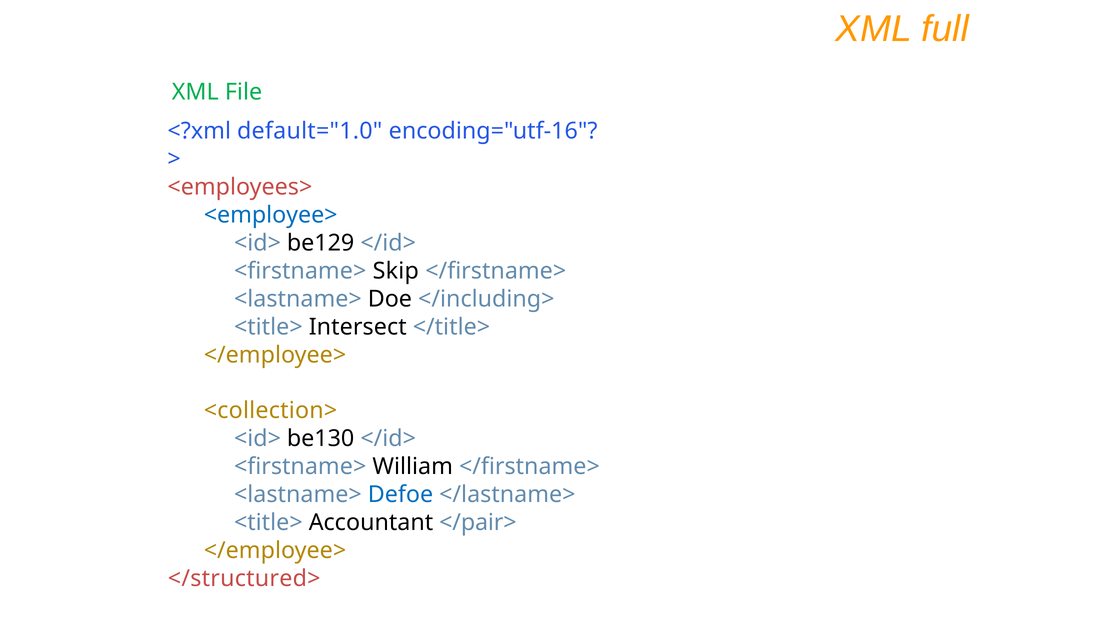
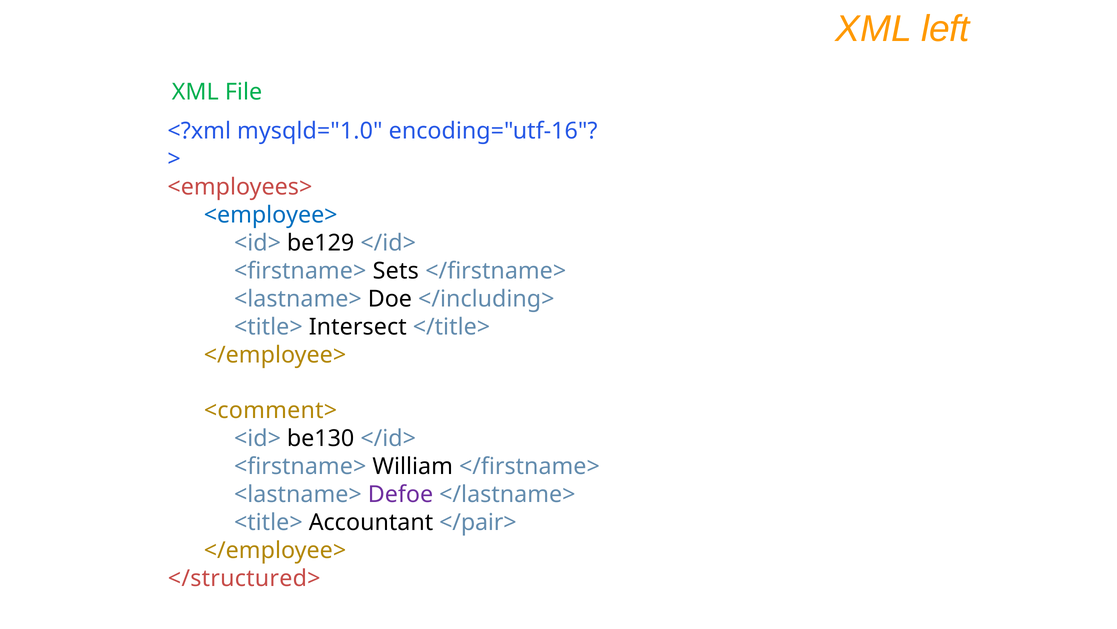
full: full -> left (945, 29)
default="1.0: default="1.0 -> mysqld="1.0 (310, 131)
Skip: Skip -> Sets (396, 271)
<collection>: <collection> -> <comment> (271, 410)
Defoe colour: blue -> purple (401, 494)
